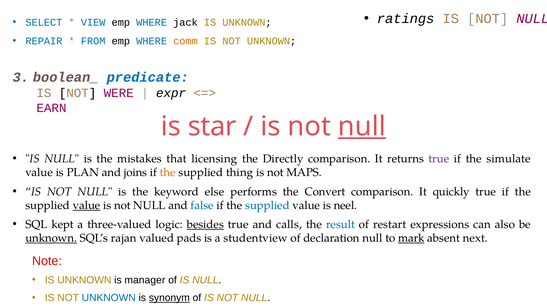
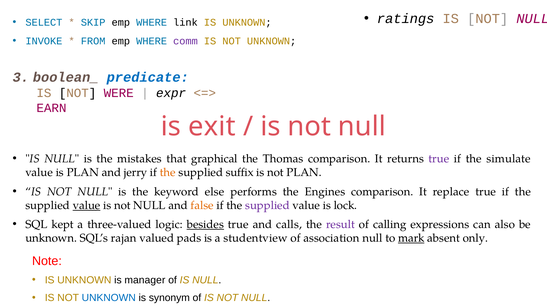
VIEW: VIEW -> SKIP (93, 22)
jack: jack -> link (185, 22)
REPAIR: REPAIR -> INVOKE (44, 41)
comm colour: orange -> purple (185, 41)
star: star -> exit (212, 126)
null underline: present -> none (362, 126)
licensing: licensing -> graphical (214, 159)
Directly: Directly -> Thomas (283, 159)
joins: joins -> jerry (136, 172)
thing: thing -> suffix (240, 172)
not MAPS: MAPS -> PLAN (304, 172)
Convert: Convert -> Engines (325, 191)
quickly: quickly -> replace (451, 191)
false colour: blue -> orange (202, 205)
supplied colour: blue -> purple (268, 205)
neel: neel -> lock (345, 205)
result colour: blue -> purple (340, 224)
restart: restart -> calling (390, 224)
unknown underline: present -> none (51, 238)
declaration: declaration -> association (331, 238)
next: next -> only (475, 238)
synonym underline: present -> none (169, 298)
